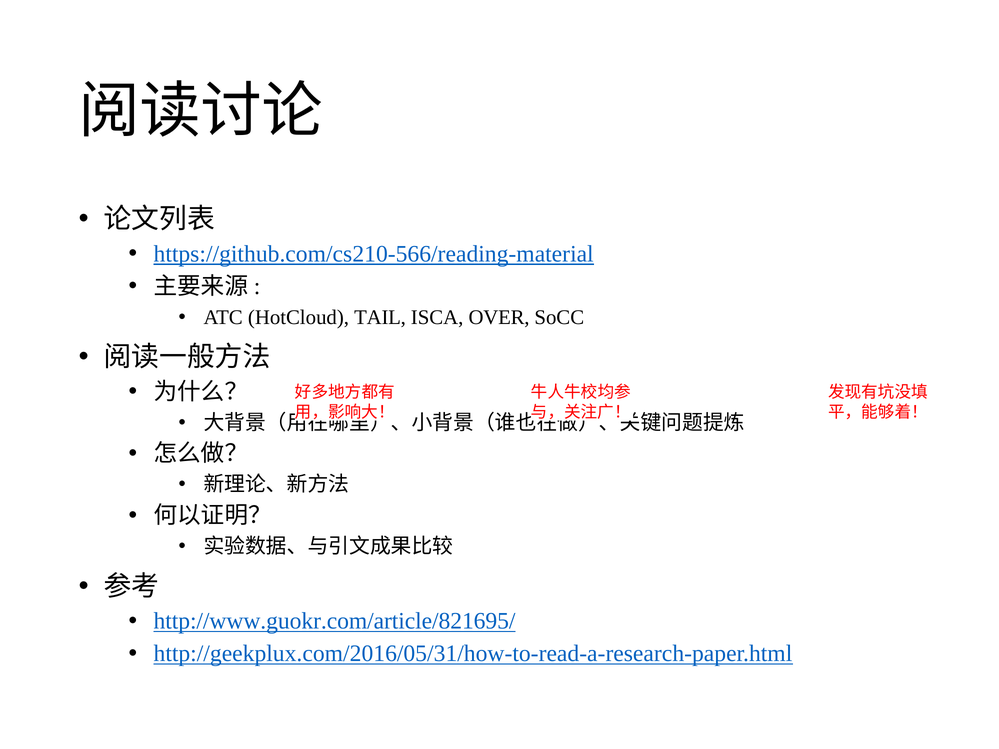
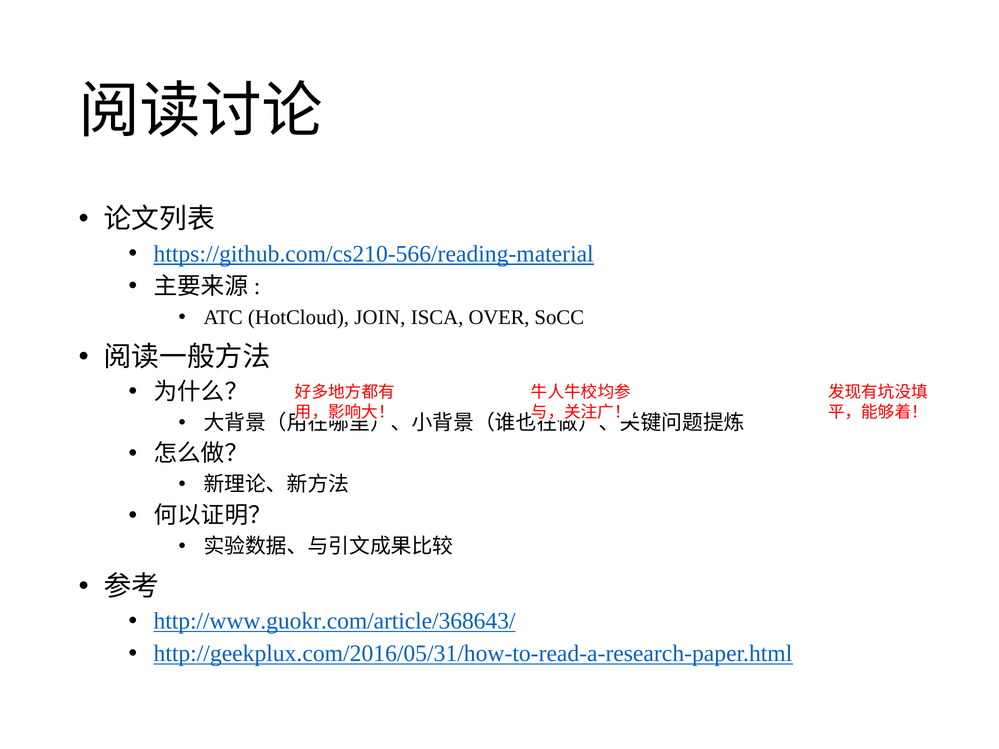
TAIL: TAIL -> JOIN (380, 317)
http://www.guokr.com/article/821695/: http://www.guokr.com/article/821695/ -> http://www.guokr.com/article/368643/ (335, 621)
